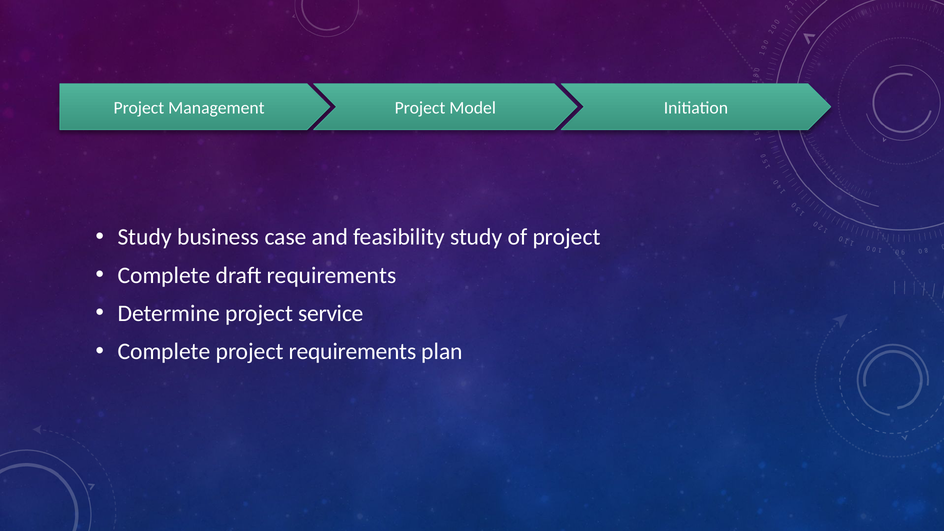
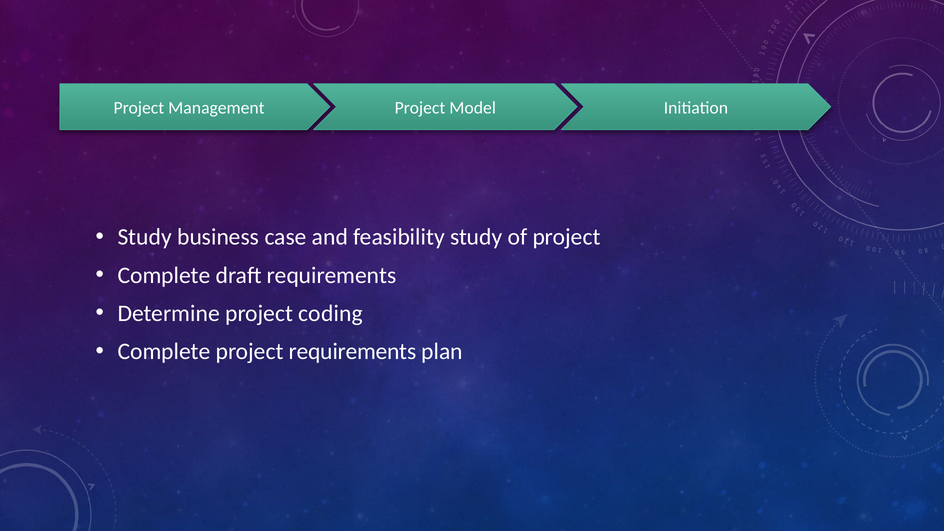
service: service -> coding (331, 313)
